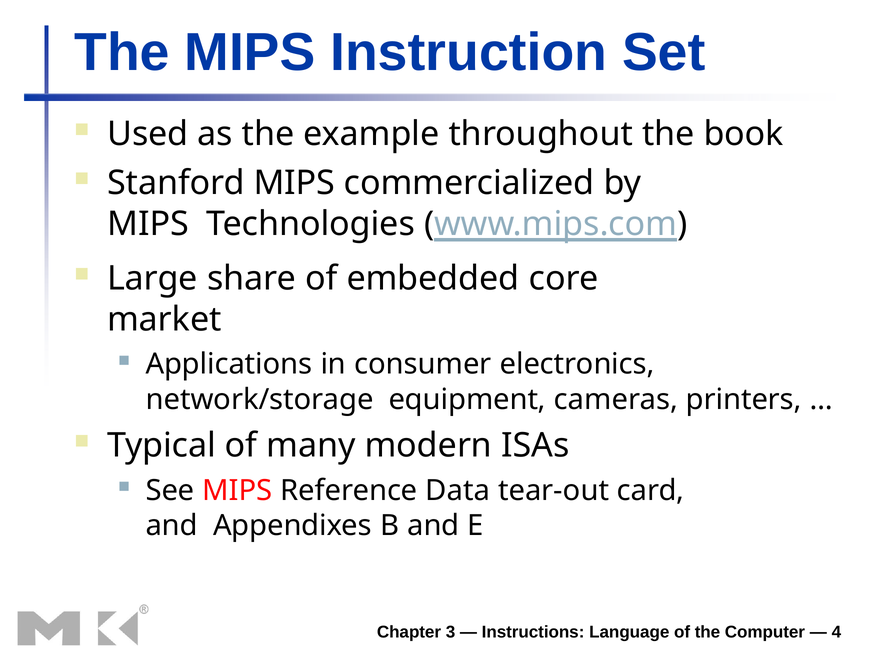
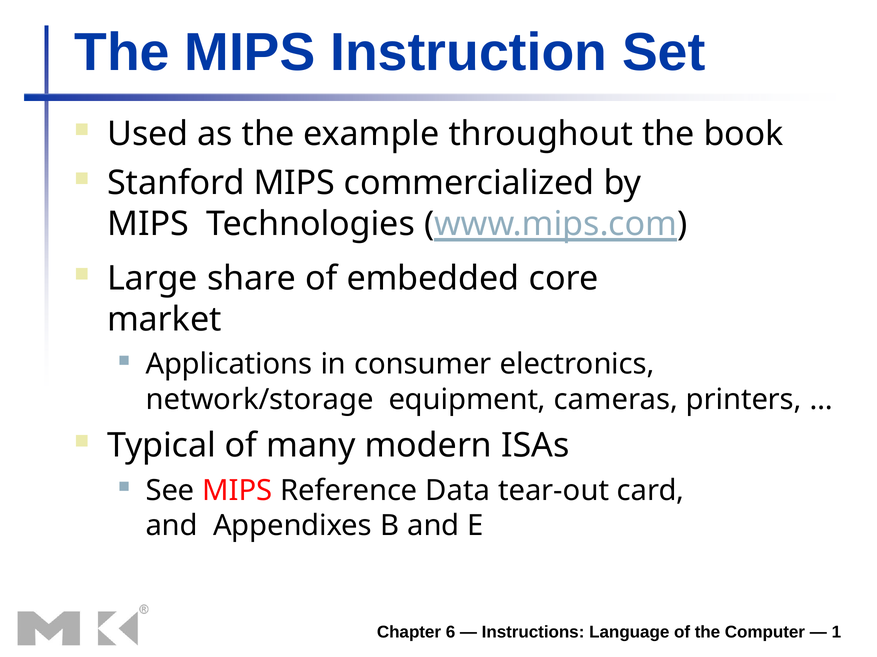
3: 3 -> 6 (451, 633)
4: 4 -> 1 (836, 633)
